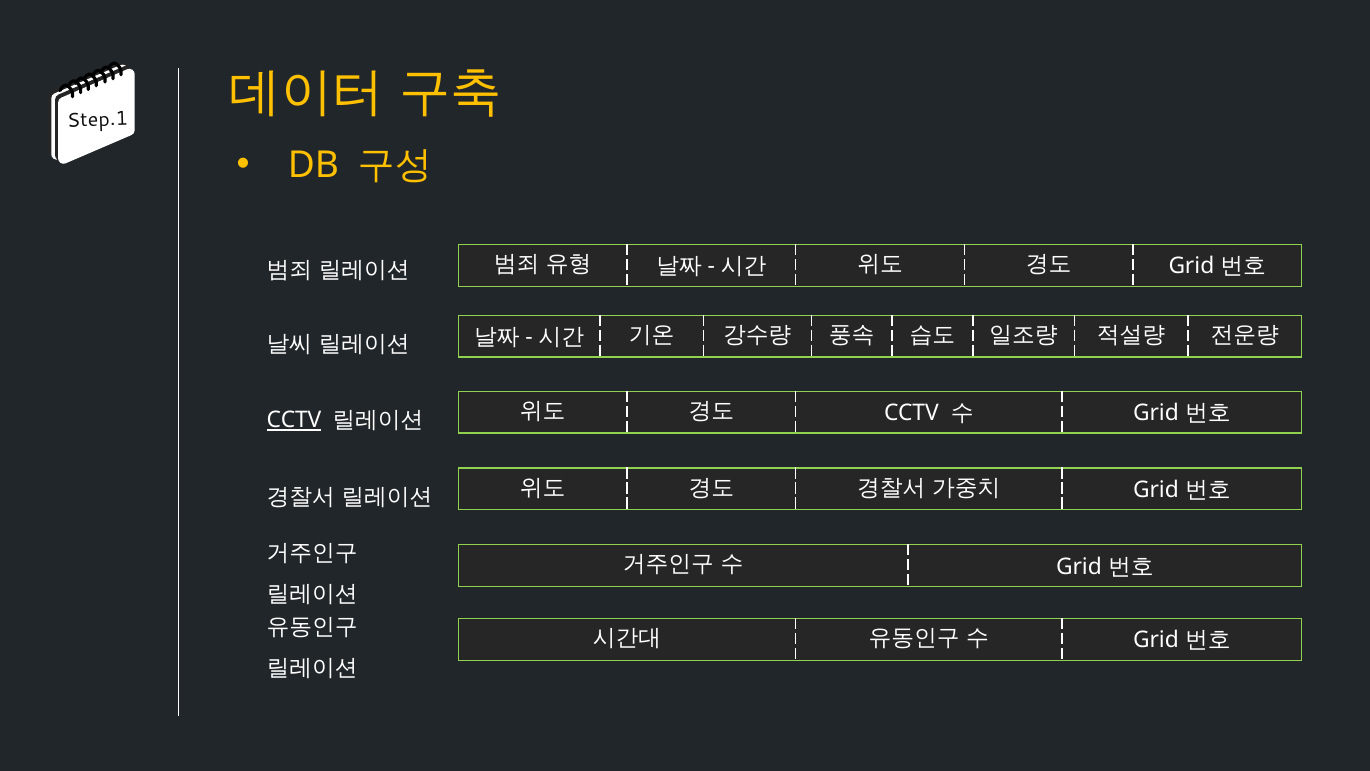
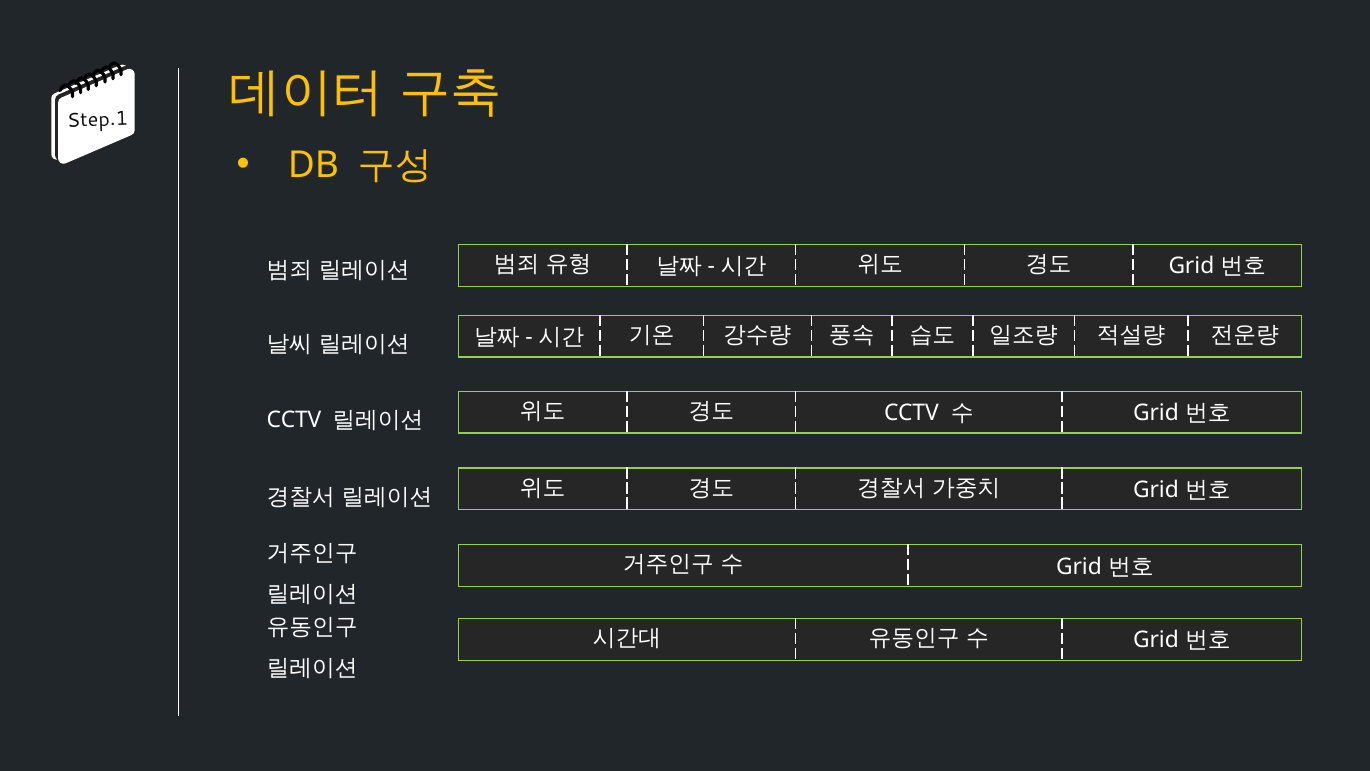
CCTV underline: present -> none (294, 420)
